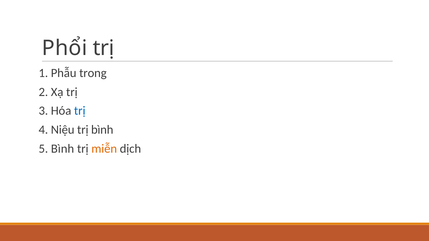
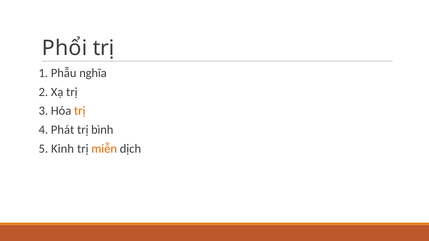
trong: trong -> nghĩa (93, 73)
trị colour: blue -> orange (80, 111)
Niệu: Niệu -> Phát (63, 130)
5 Bình: Bình -> Kinh (63, 149)
